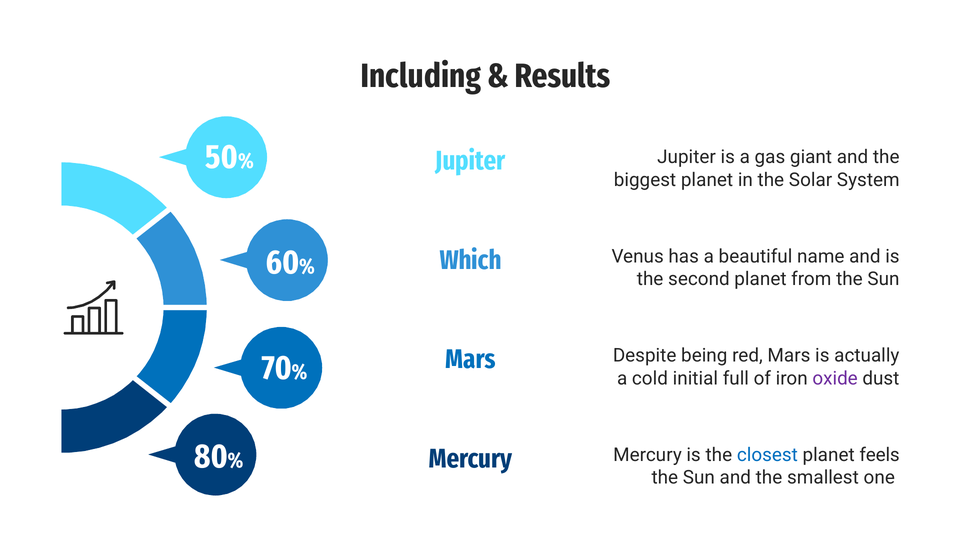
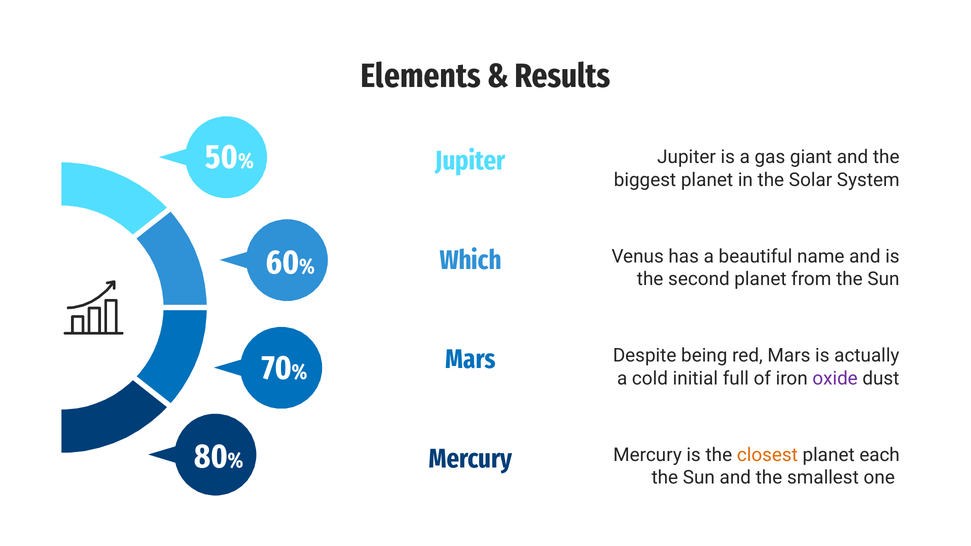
Including: Including -> Elements (421, 76)
closest colour: blue -> orange (767, 455)
feels: feels -> each (880, 455)
